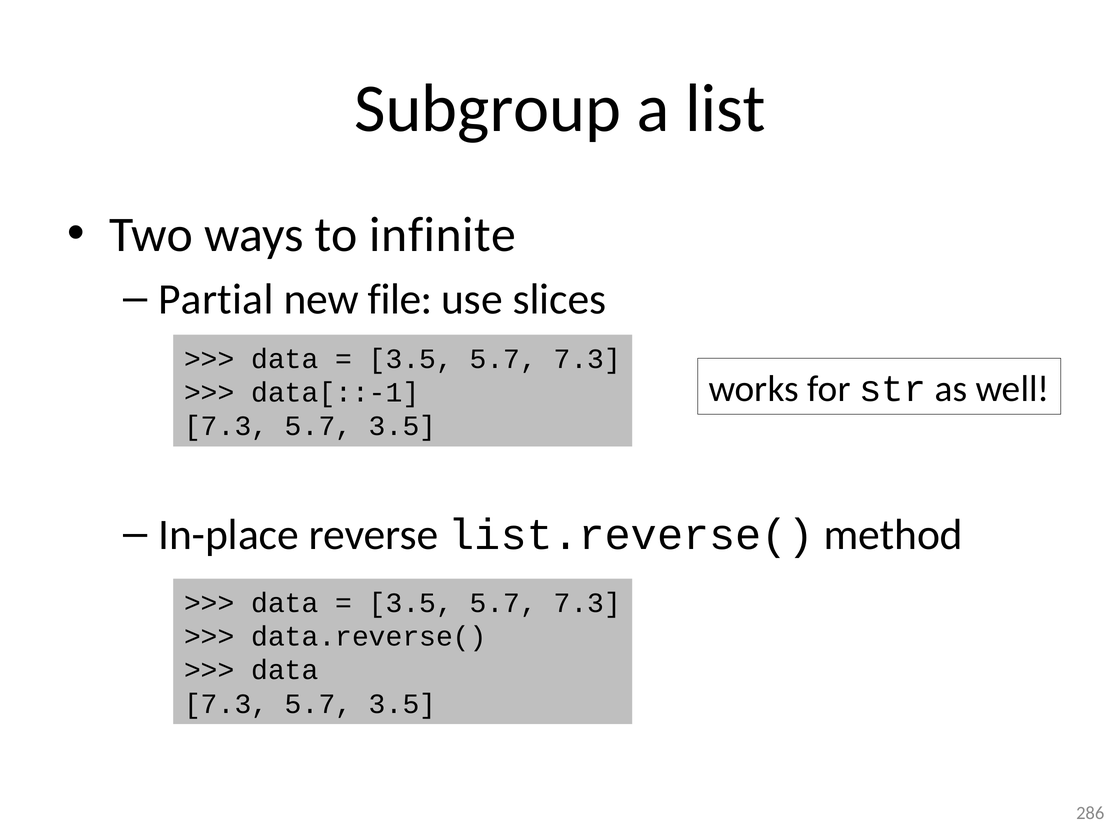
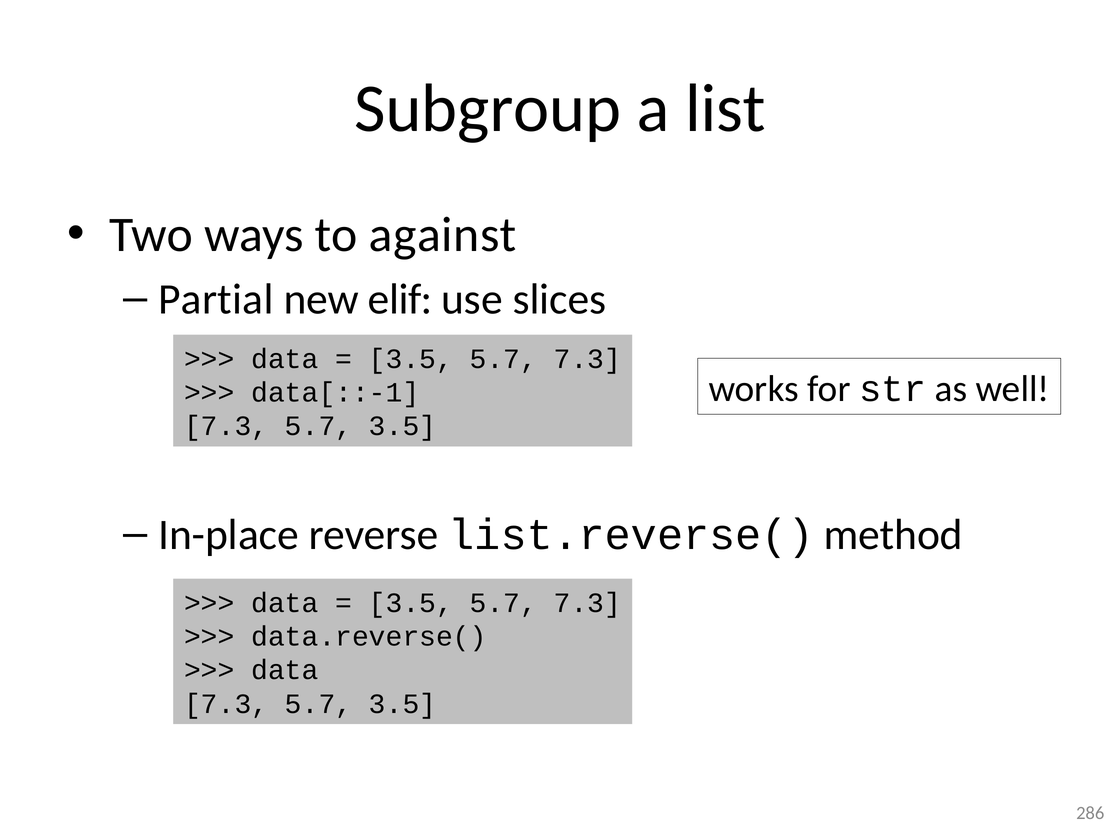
infinite: infinite -> against (443, 235)
file: file -> elif (400, 299)
